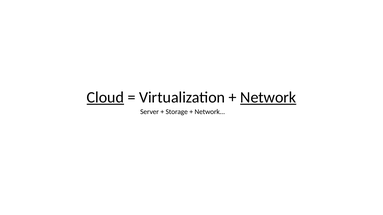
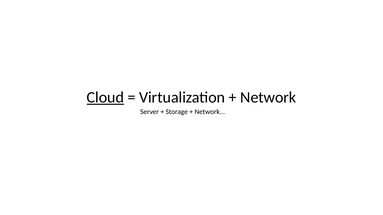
Network underline: present -> none (268, 98)
